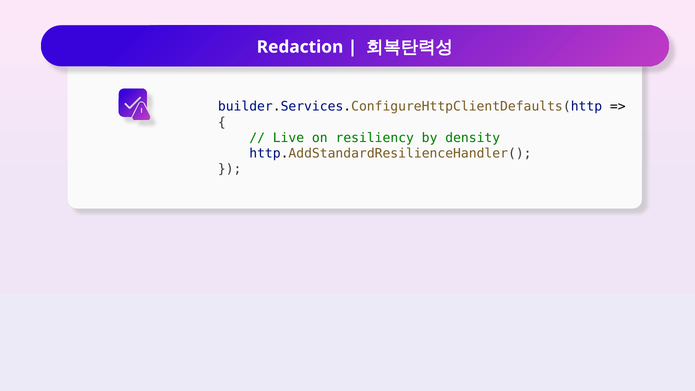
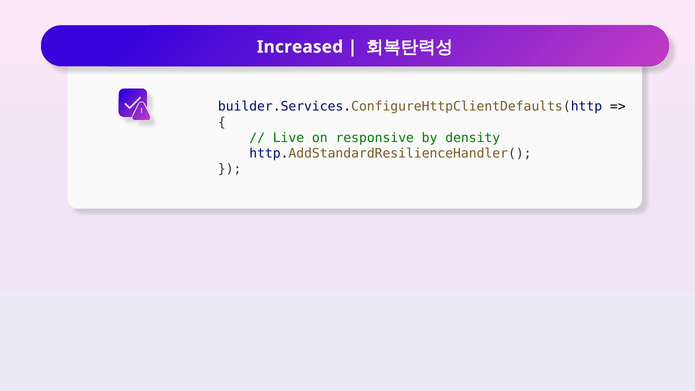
Redaction: Redaction -> Increased (300, 47)
resiliency: resiliency -> responsive (375, 138)
